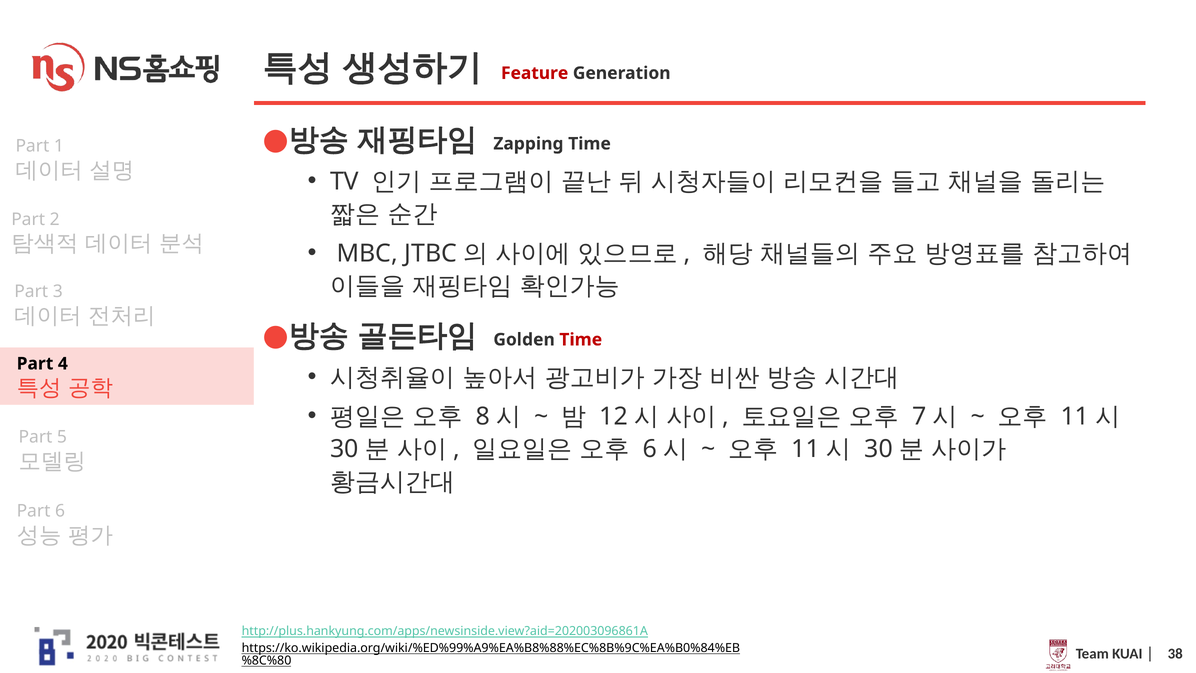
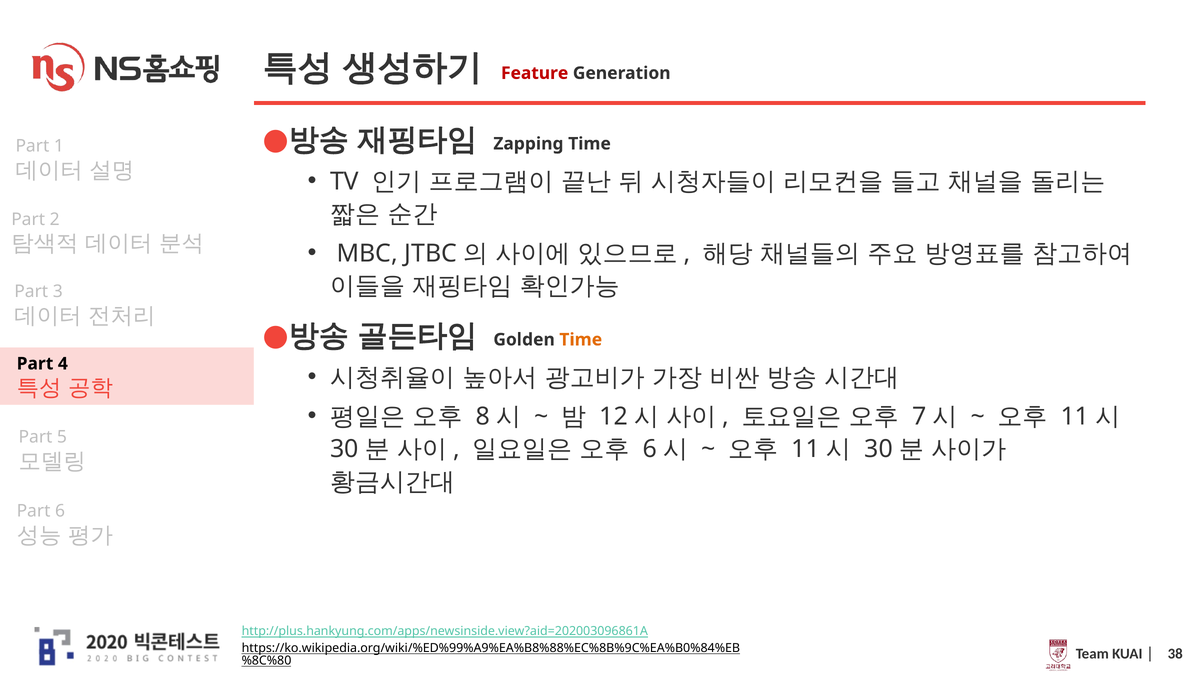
Time colour: red -> orange (581, 340)
